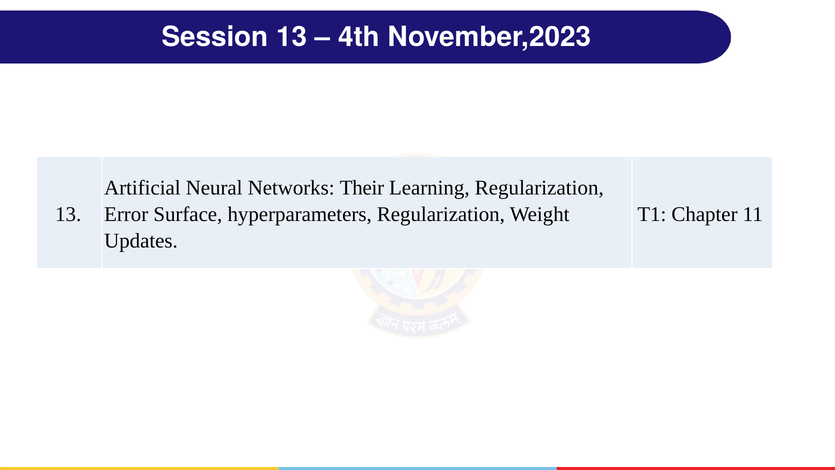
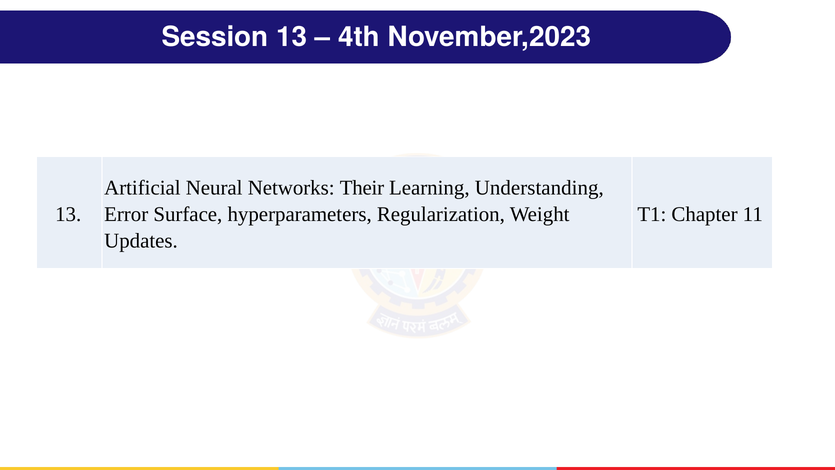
Learning Regularization: Regularization -> Understanding (539, 188)
